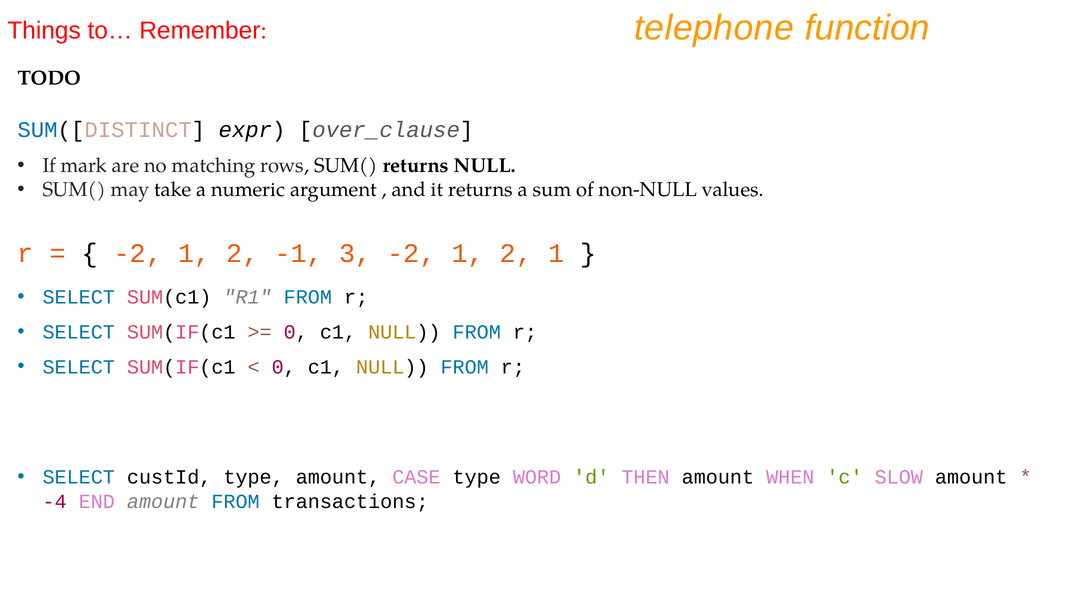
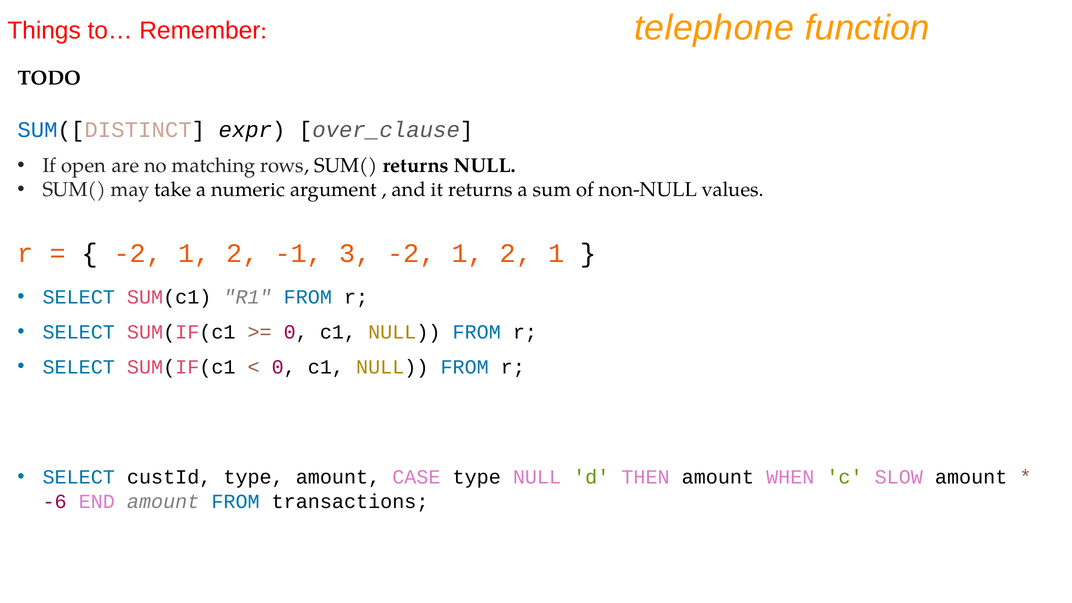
mark: mark -> open (84, 166)
type WORD: WORD -> NULL (537, 477)
-4: -4 -> -6 (55, 501)
